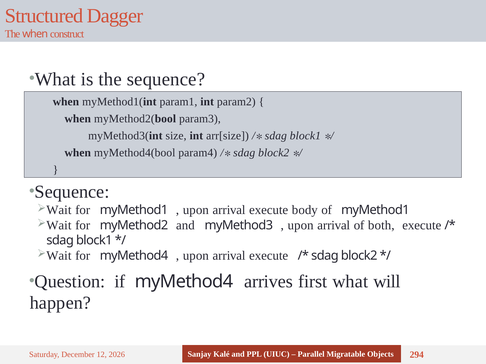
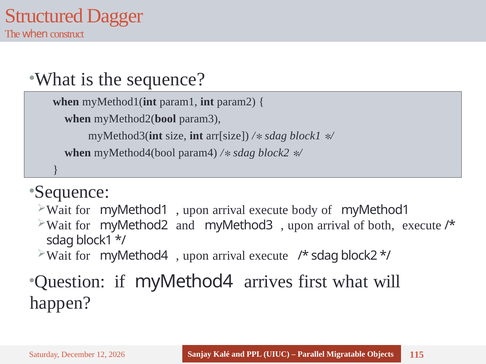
294: 294 -> 115 (417, 355)
